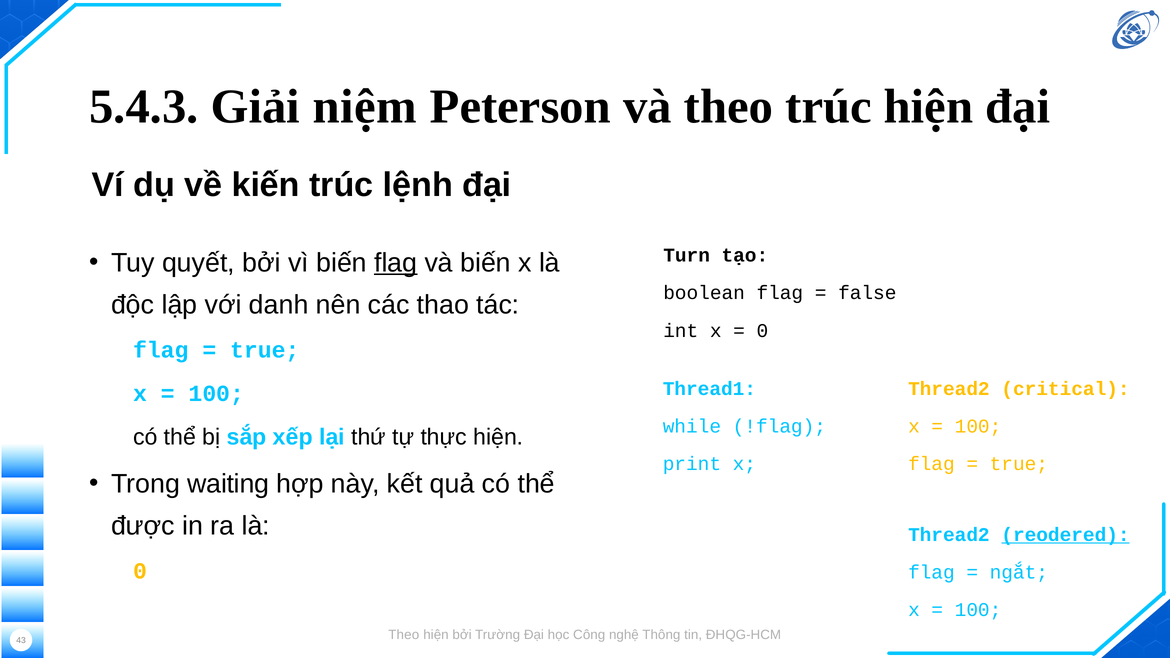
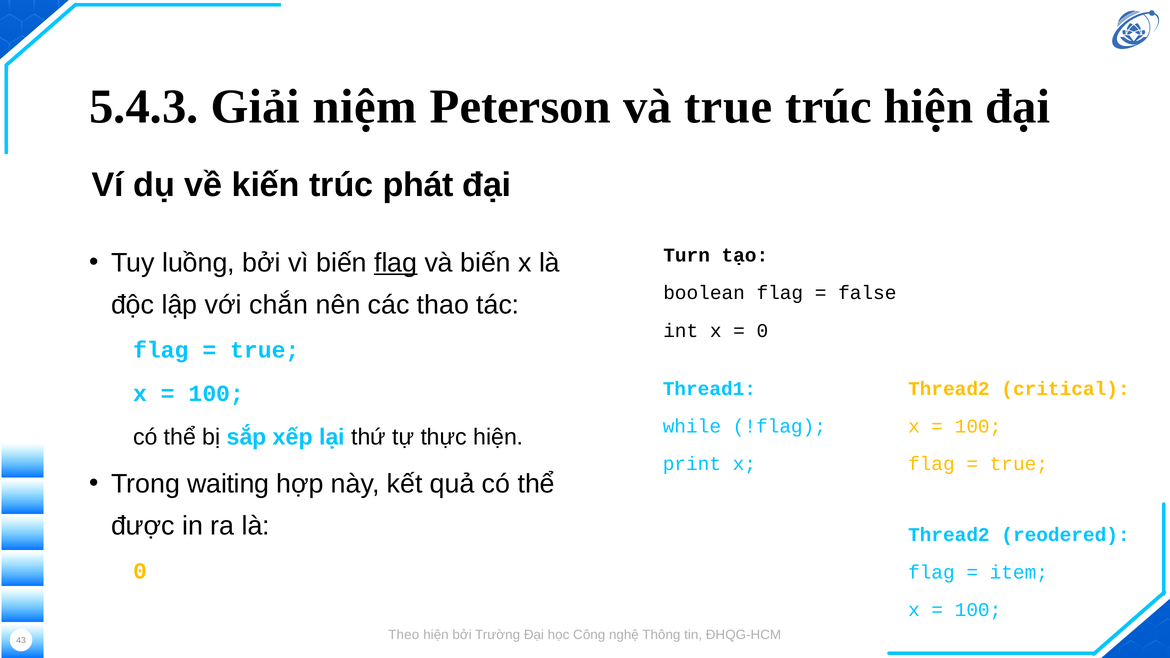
và theo: theo -> true (728, 107)
lệnh: lệnh -> phát (418, 185)
quyết: quyết -> luồng (199, 263)
danh: danh -> chắn (279, 305)
reodered underline: present -> none (1065, 535)
ngắt: ngắt -> item (1019, 572)
